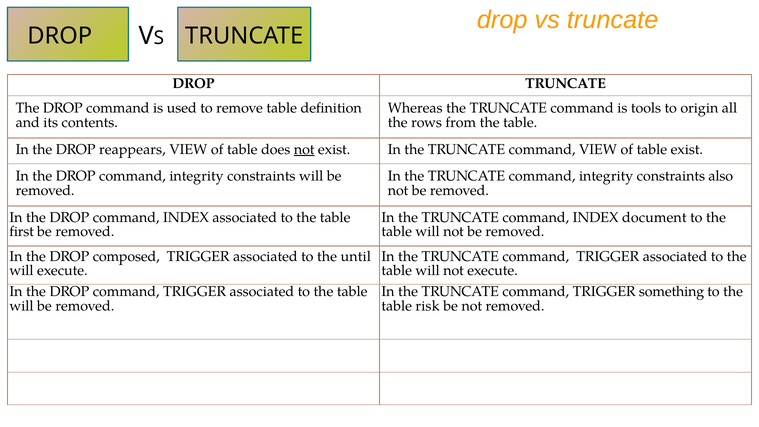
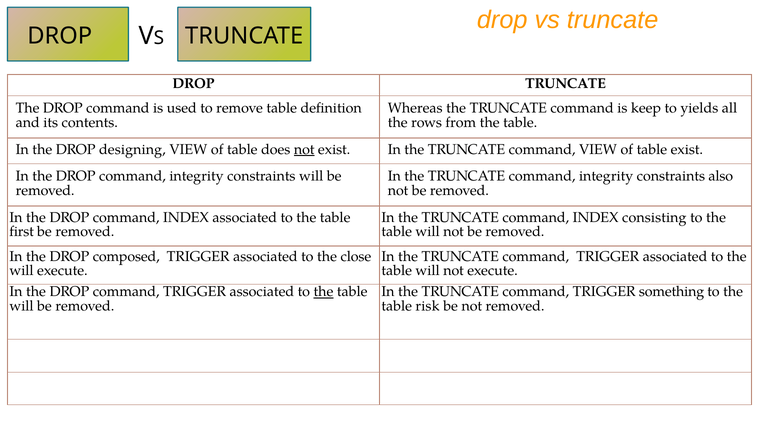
tools: tools -> keep (646, 108)
origin: origin -> yields (699, 108)
reappears: reappears -> designing (132, 149)
document: document -> consisting (654, 217)
until: until -> close (356, 256)
the underline: none -> present (323, 292)
